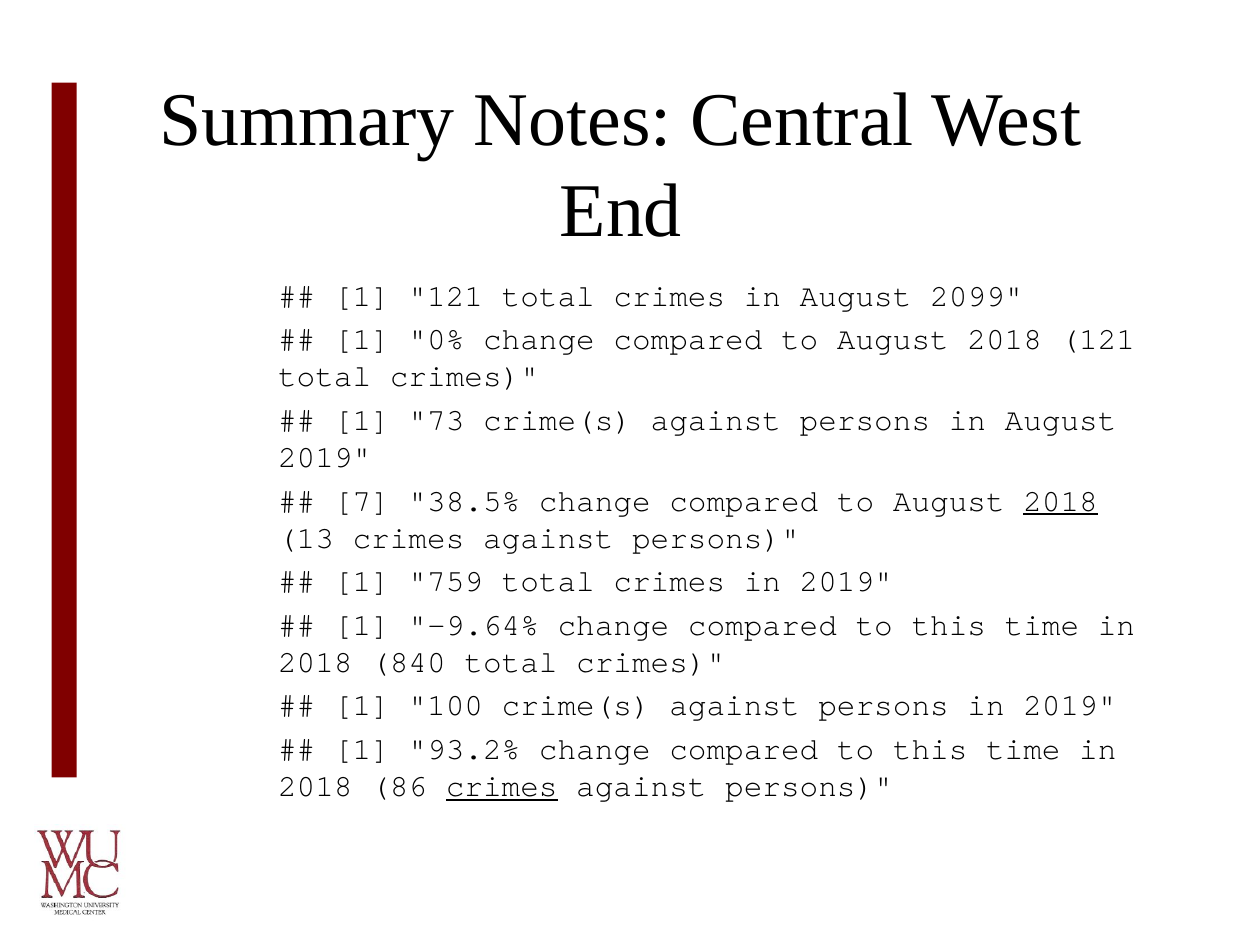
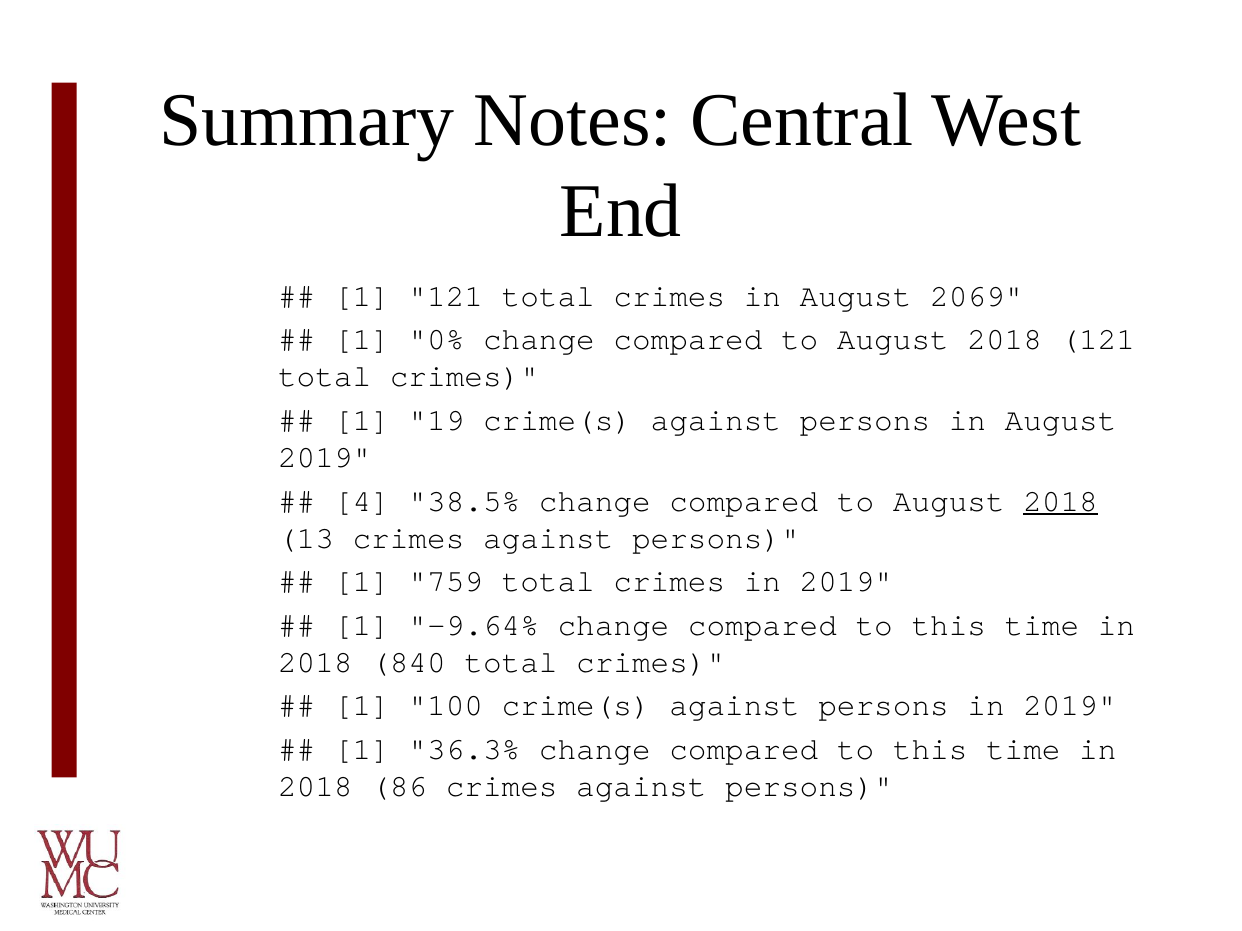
2099: 2099 -> 2069 (977, 296)
73: 73 -> 19 (436, 420)
7: 7 -> 4 (362, 501)
93.2%: 93.2% -> 36.3% (464, 749)
crimes underline: present -> none (502, 787)
